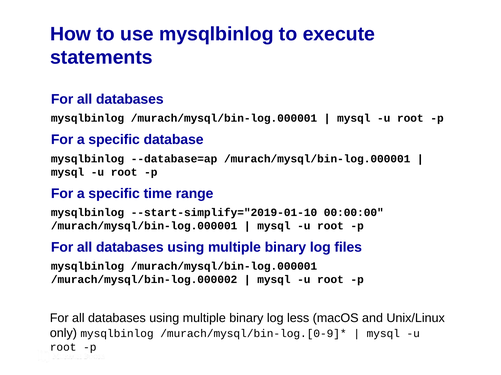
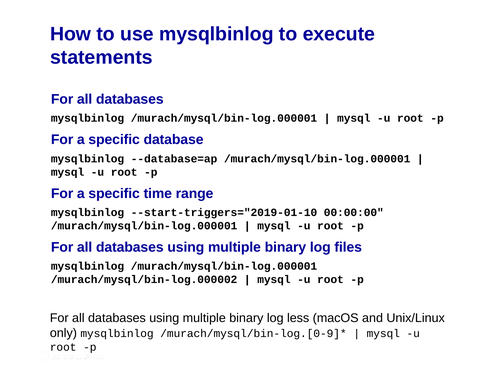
--start-simplify="2019-01-10: --start-simplify="2019-01-10 -> --start-triggers="2019-01-10 (224, 213)
